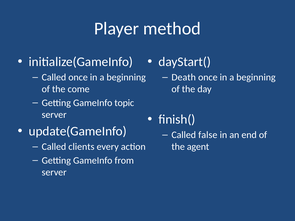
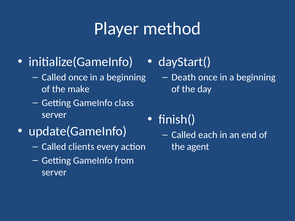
come: come -> make (79, 89)
topic: topic -> class (124, 103)
false: false -> each (208, 135)
